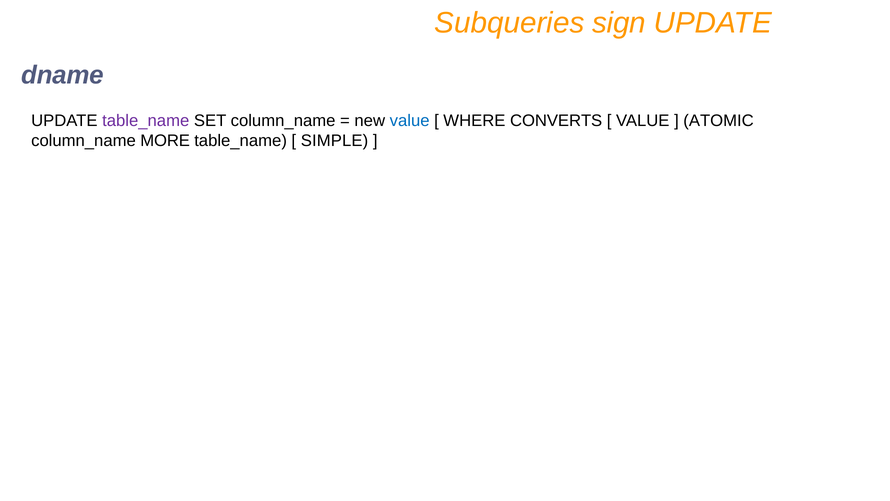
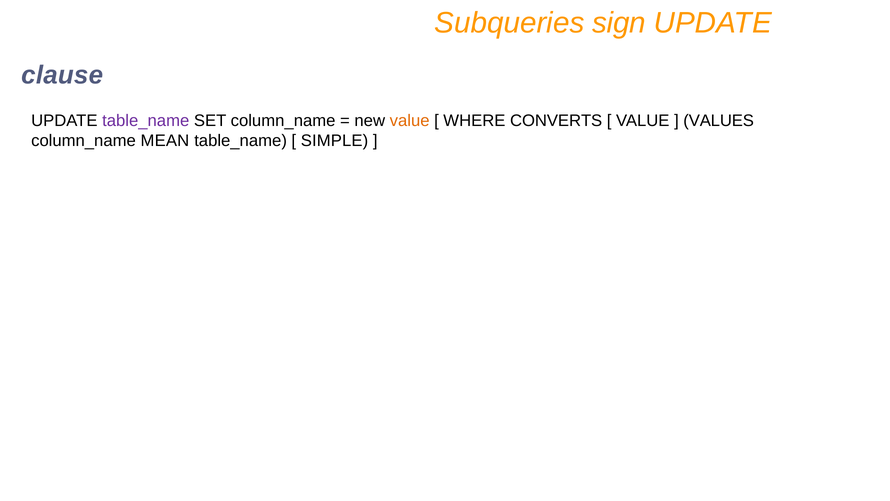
dname: dname -> clause (62, 75)
value colour: blue -> orange (410, 121)
ATOMIC: ATOMIC -> VALUES (719, 121)
MORE: MORE -> MEAN (165, 141)
